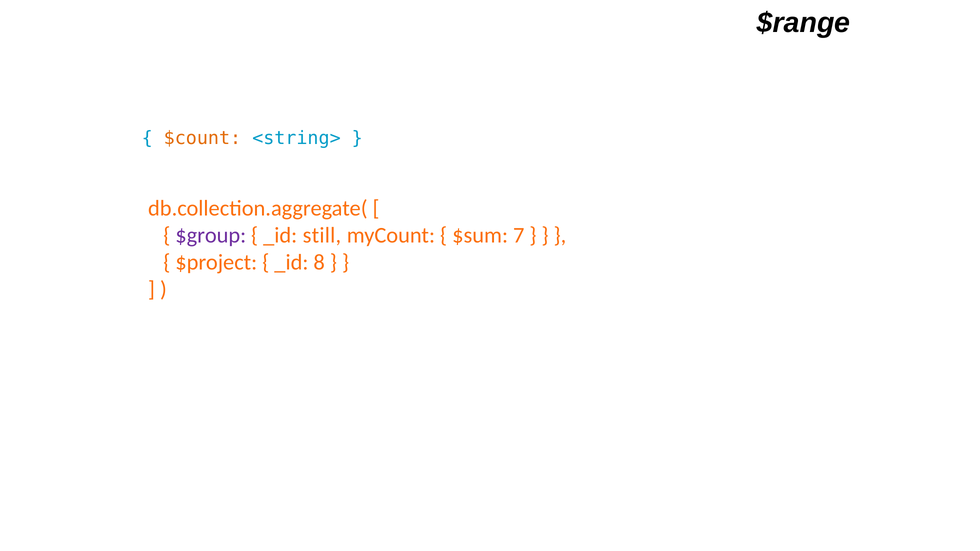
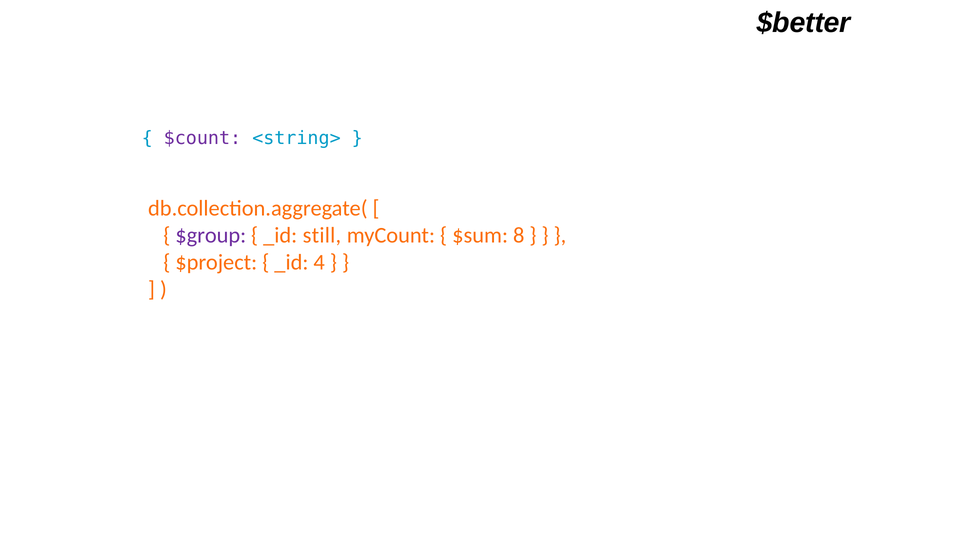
$range: $range -> $better (804, 23)
$count colour: orange -> purple (202, 138)
7: 7 -> 8 (519, 235)
8: 8 -> 4 (319, 262)
